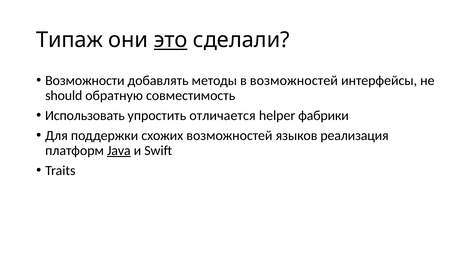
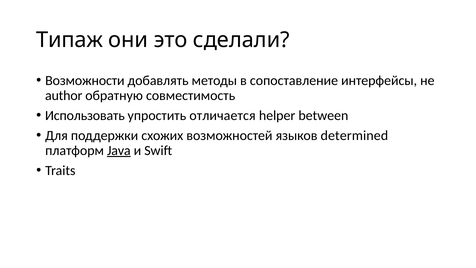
это underline: present -> none (171, 40)
в возможностей: возможностей -> сопоставление (294, 80)
should: should -> author (64, 95)
фабрики: фабрики -> between (323, 115)
реализация: реализация -> determined (354, 135)
